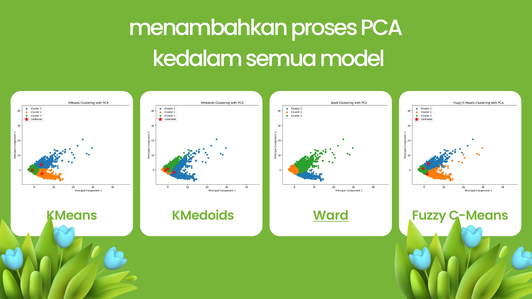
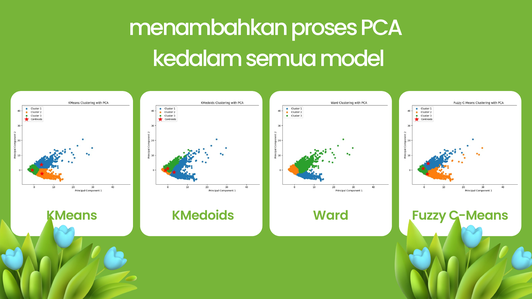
Ward underline: present -> none (331, 216)
